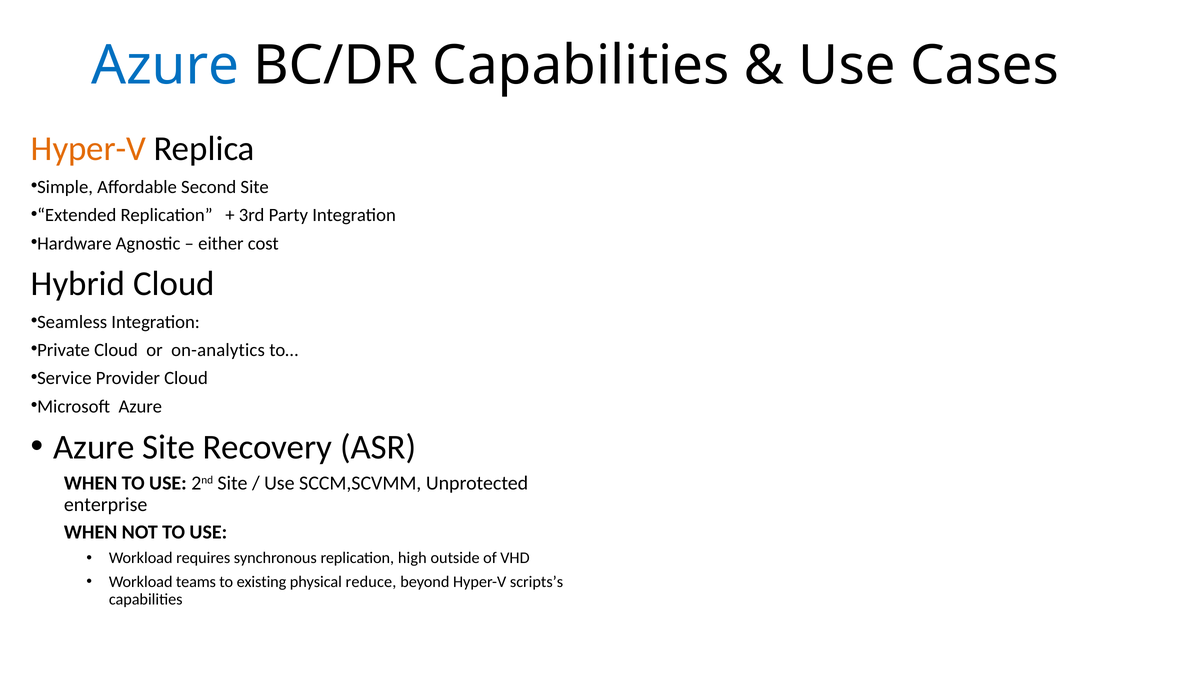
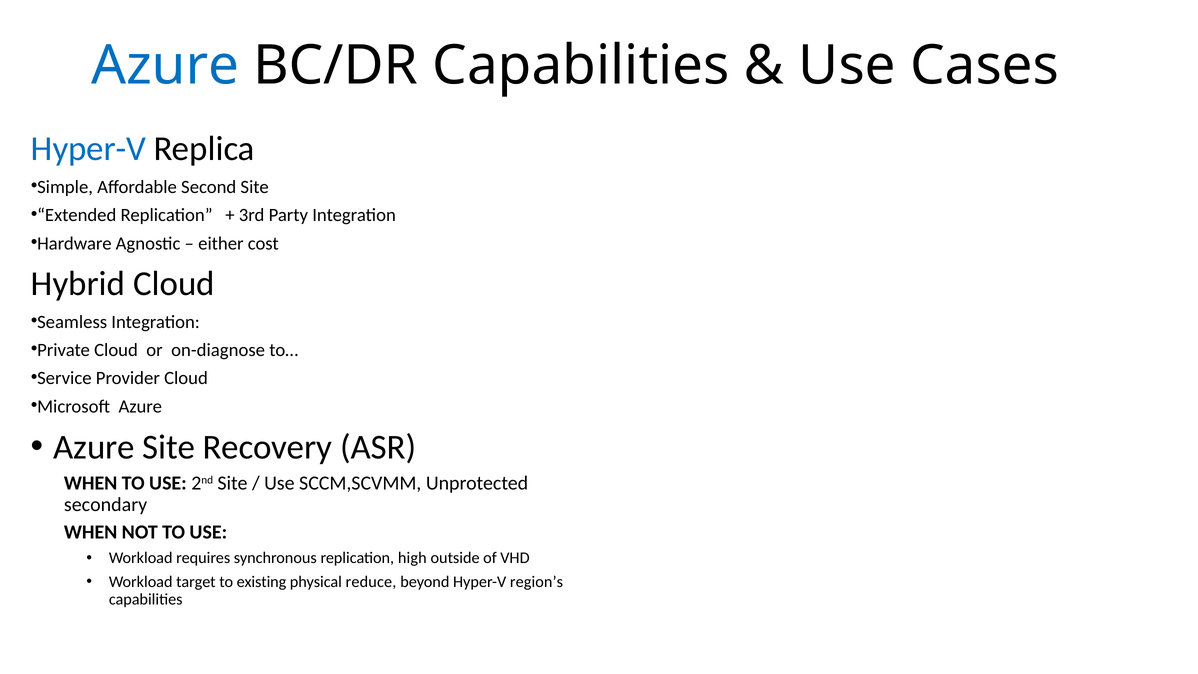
Hyper-V colour: orange -> blue (88, 149)
on-analytics: on-analytics -> on-diagnose (218, 350)
enterprise: enterprise -> secondary (106, 504)
teams: teams -> target (196, 582)
scripts’s: scripts’s -> region’s (536, 582)
